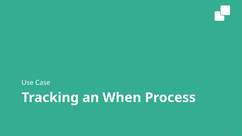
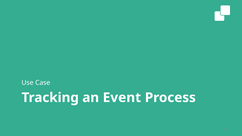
When: When -> Event (122, 98)
